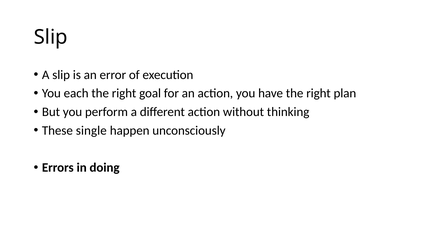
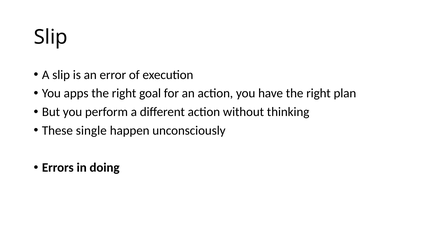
each: each -> apps (76, 93)
